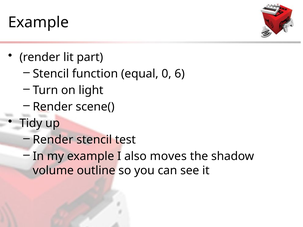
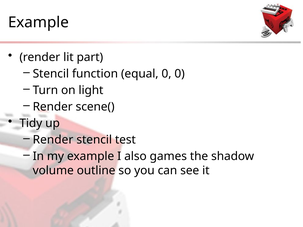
0 6: 6 -> 0 (180, 74)
moves: moves -> games (168, 156)
